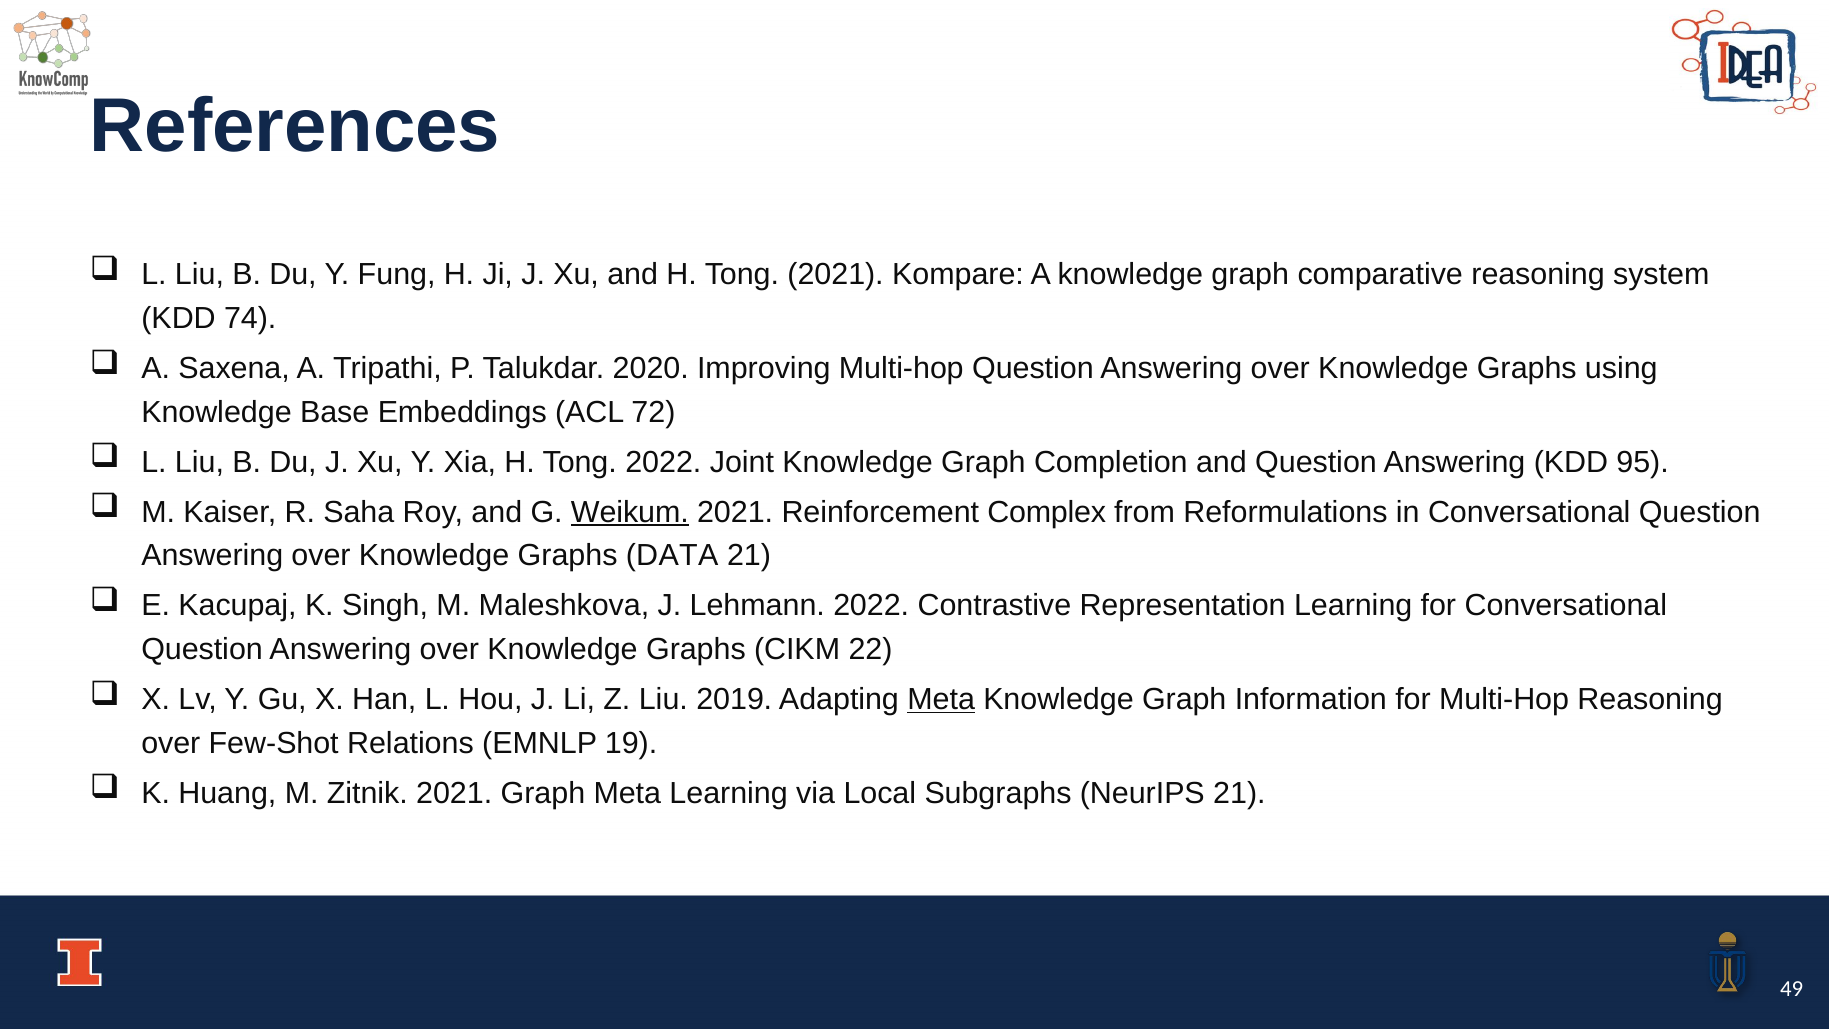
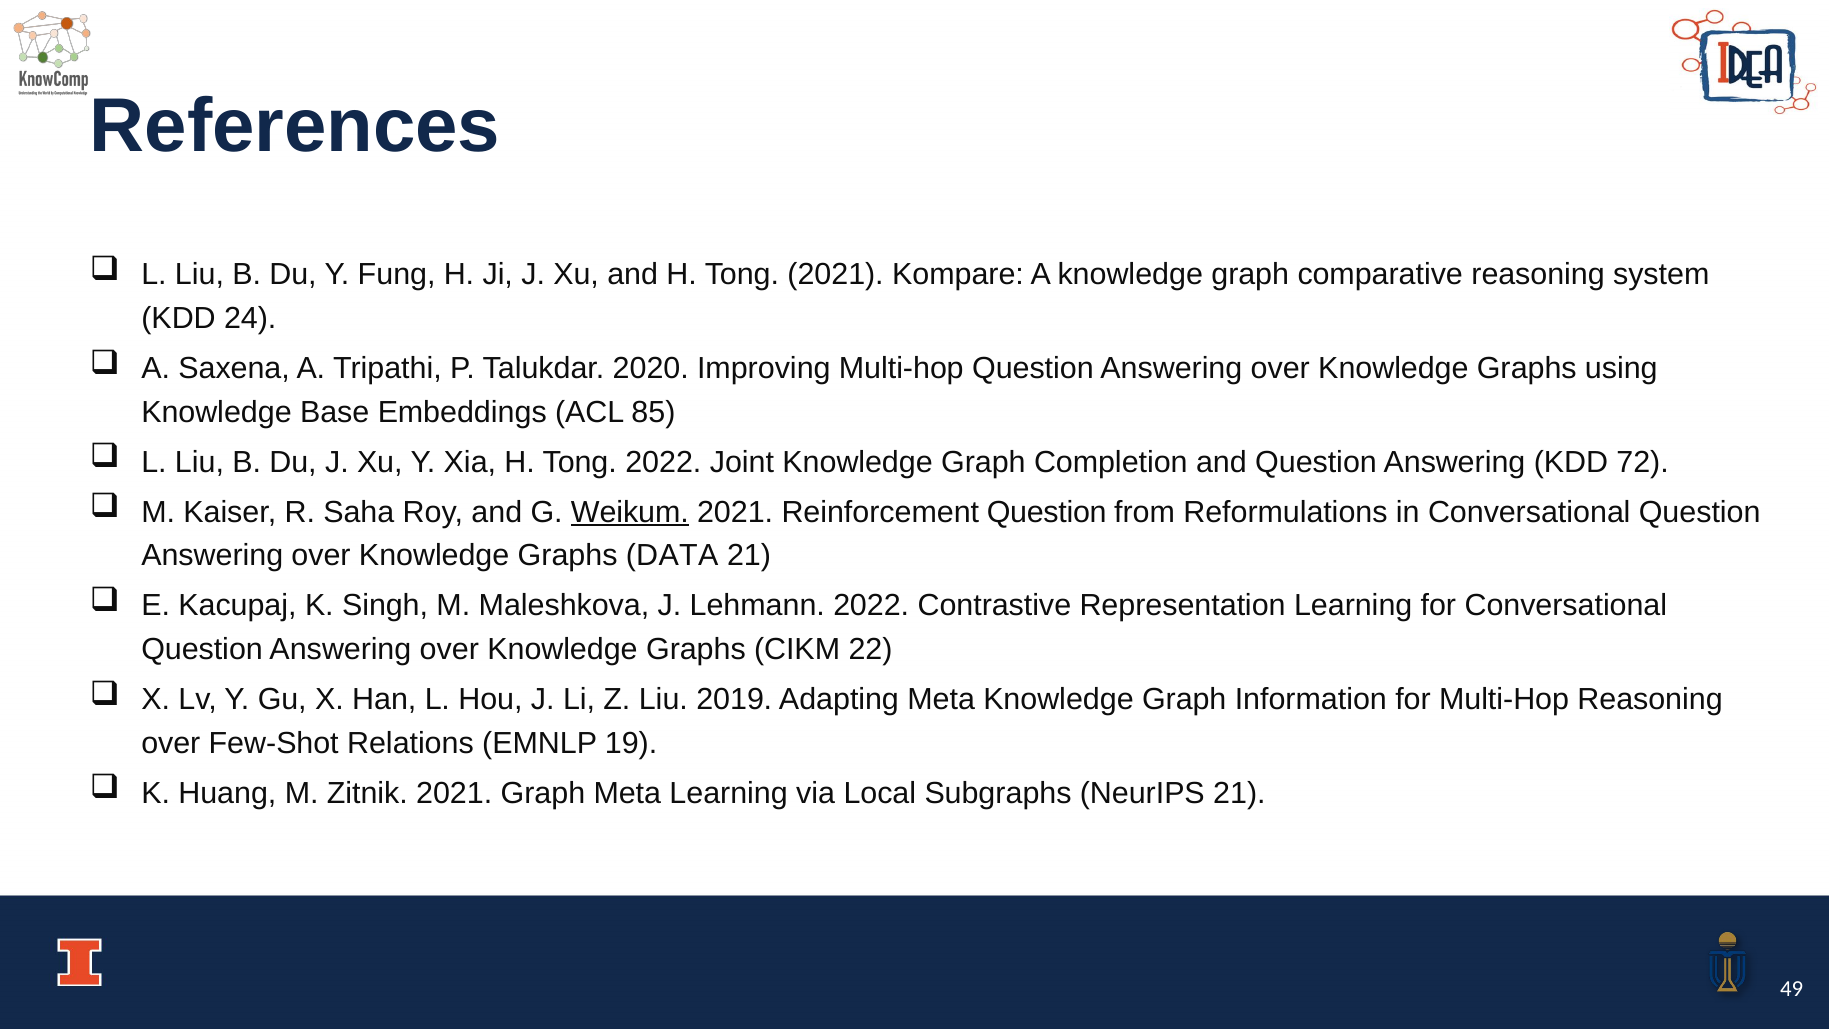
74: 74 -> 24 (250, 318)
72: 72 -> 85 (653, 412)
95: 95 -> 72 (1643, 462)
Reinforcement Complex: Complex -> Question (1047, 512)
Meta underline: present -> none (941, 699)
